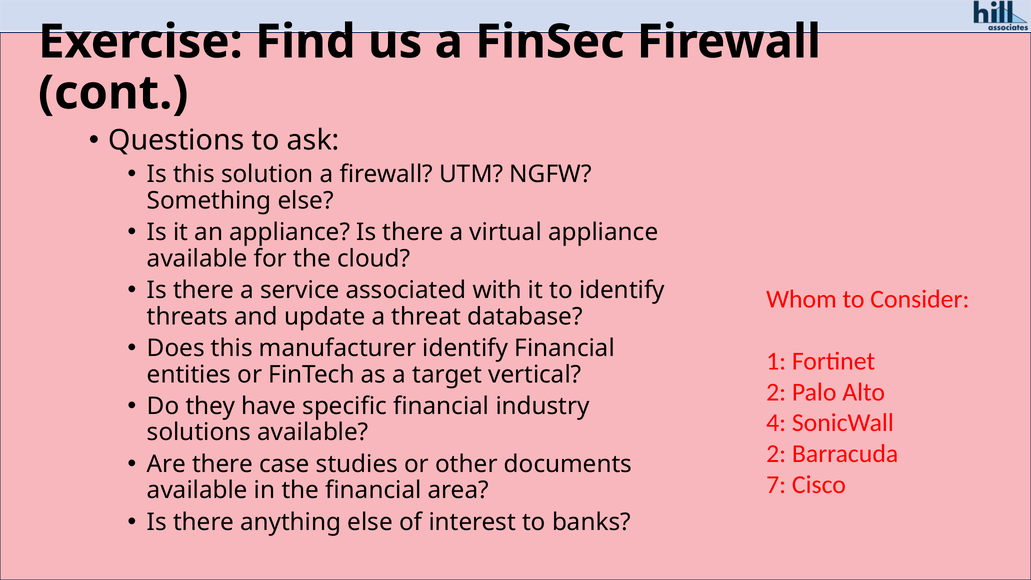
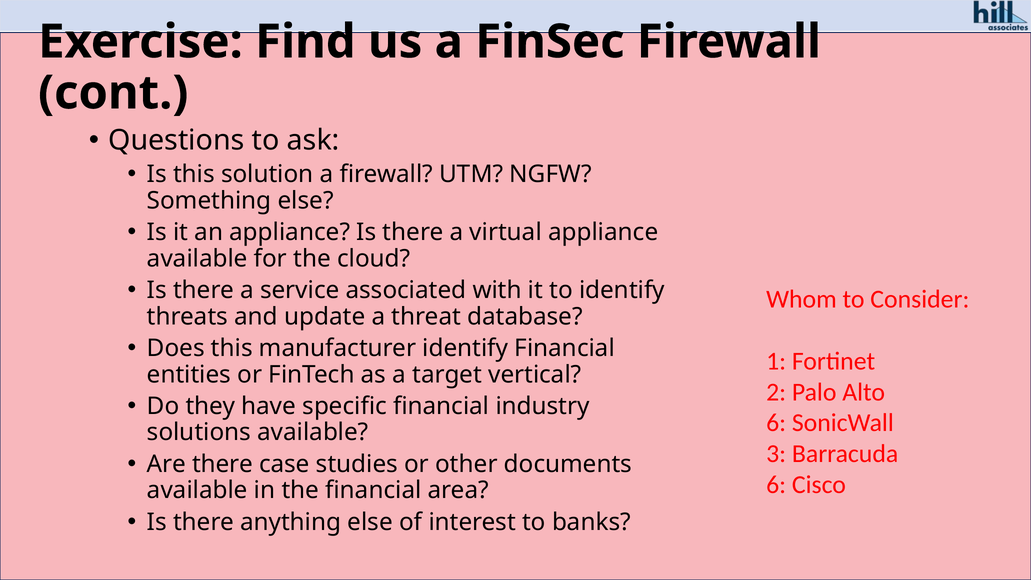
4: 4 -> 6 (776, 423)
2: 2 -> 3 (776, 454)
7: 7 -> 6 (776, 485)
